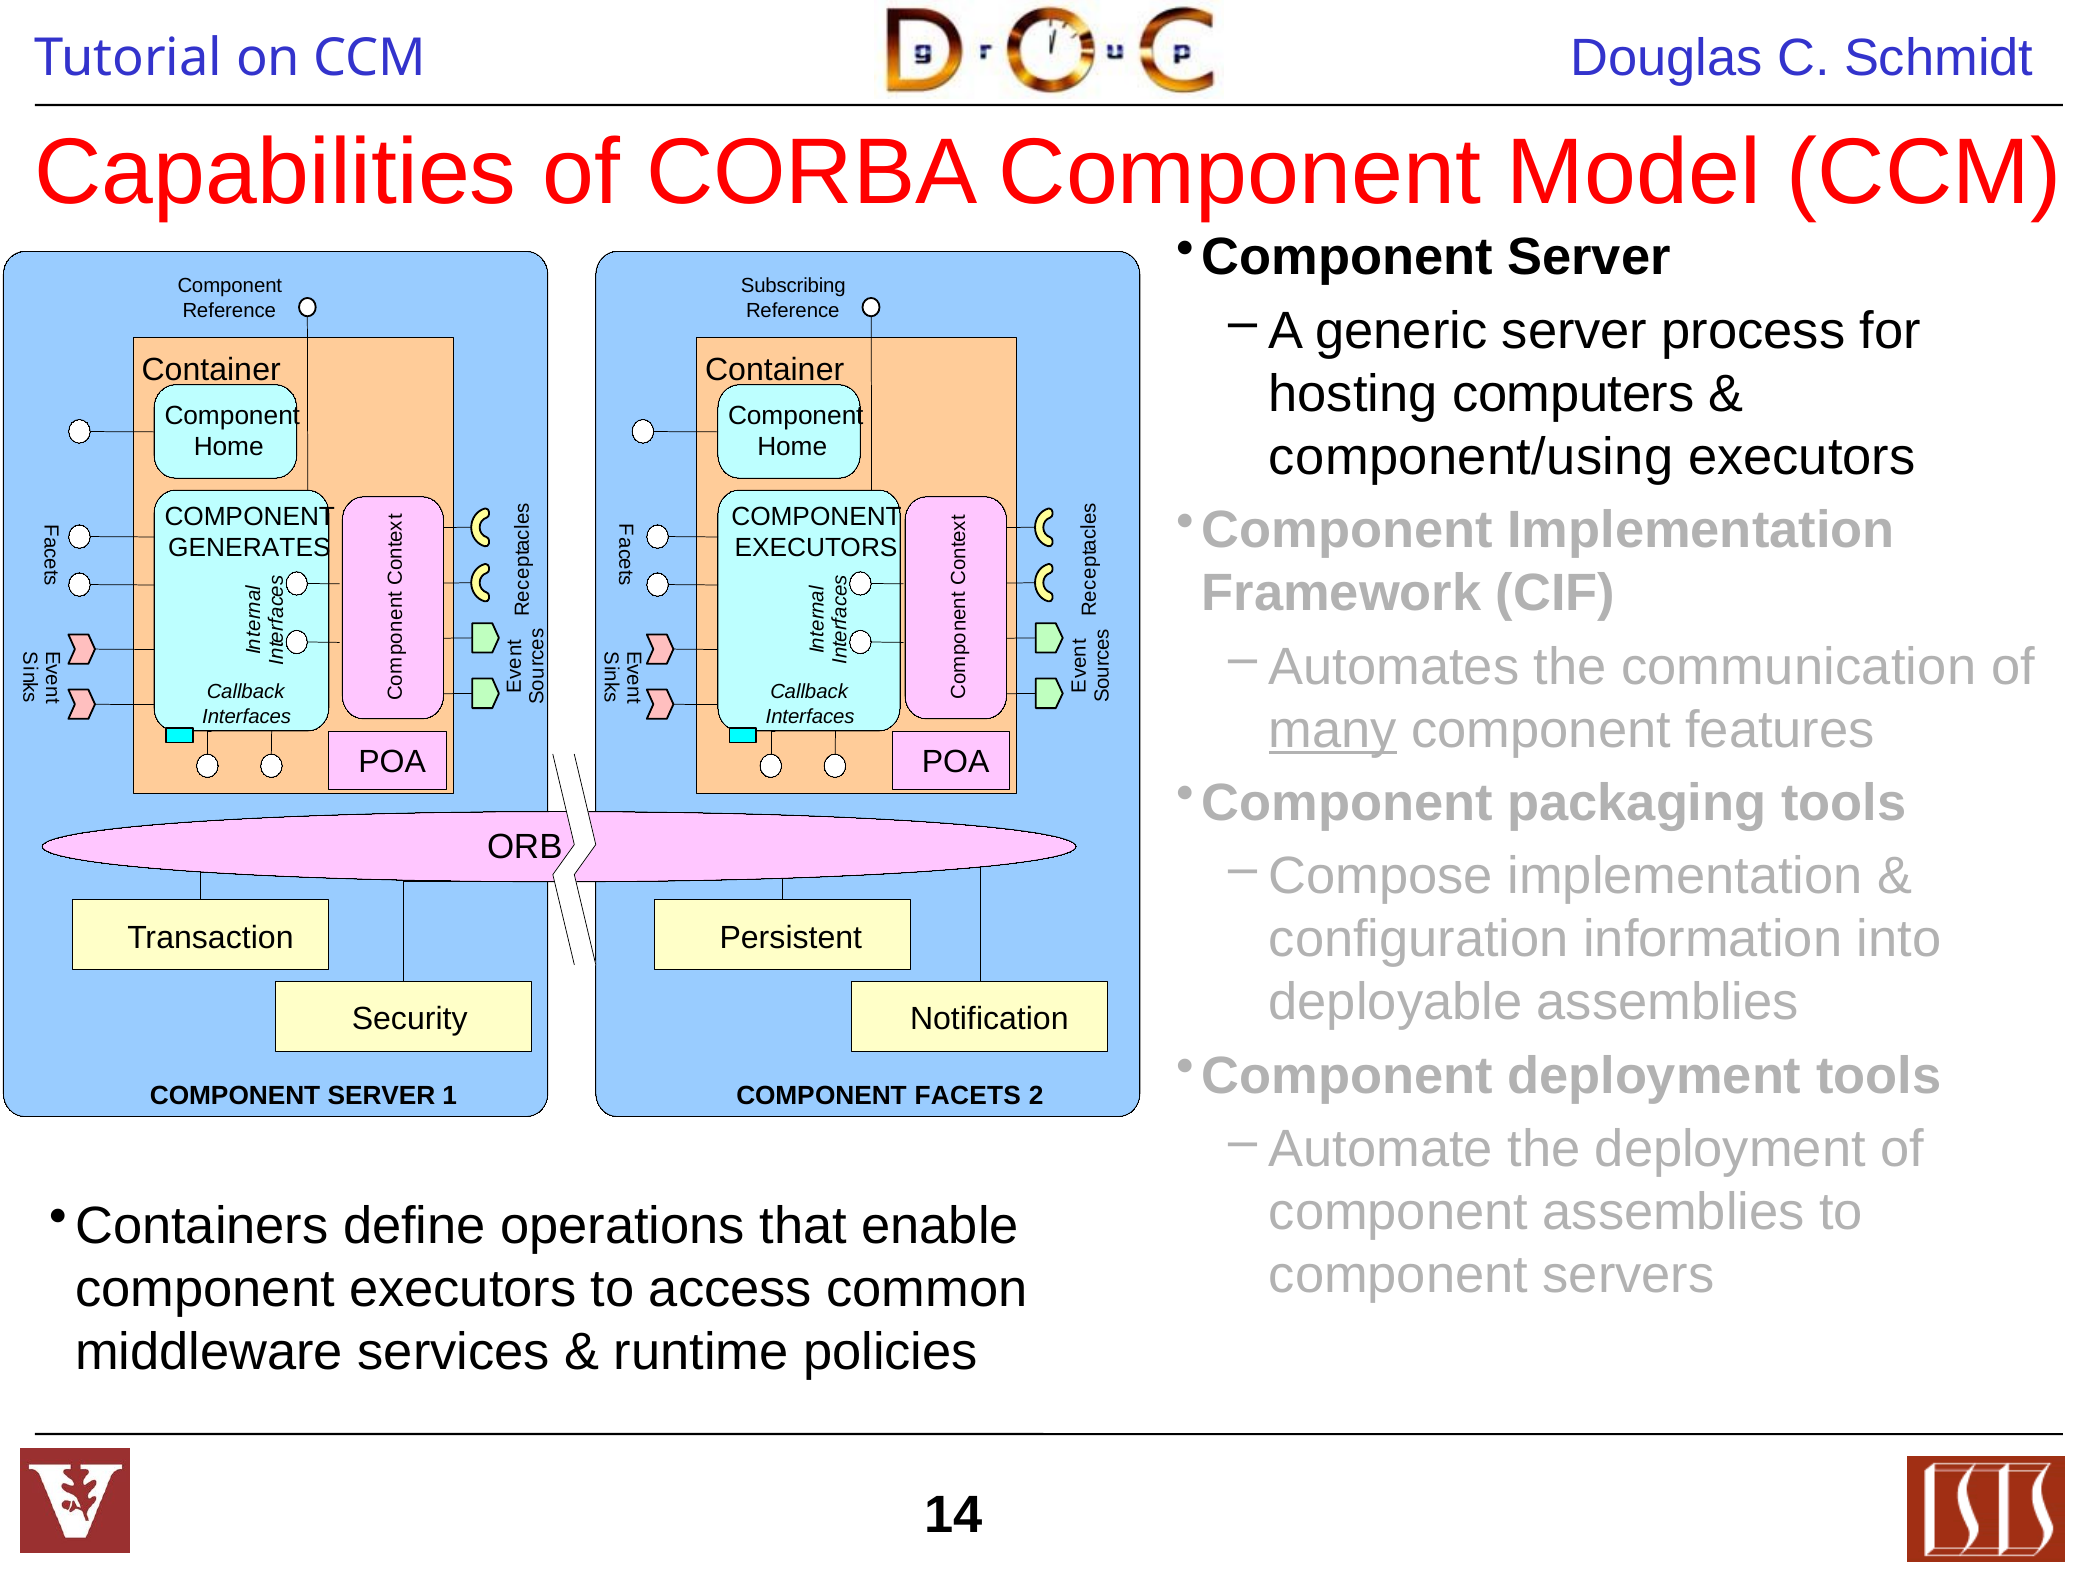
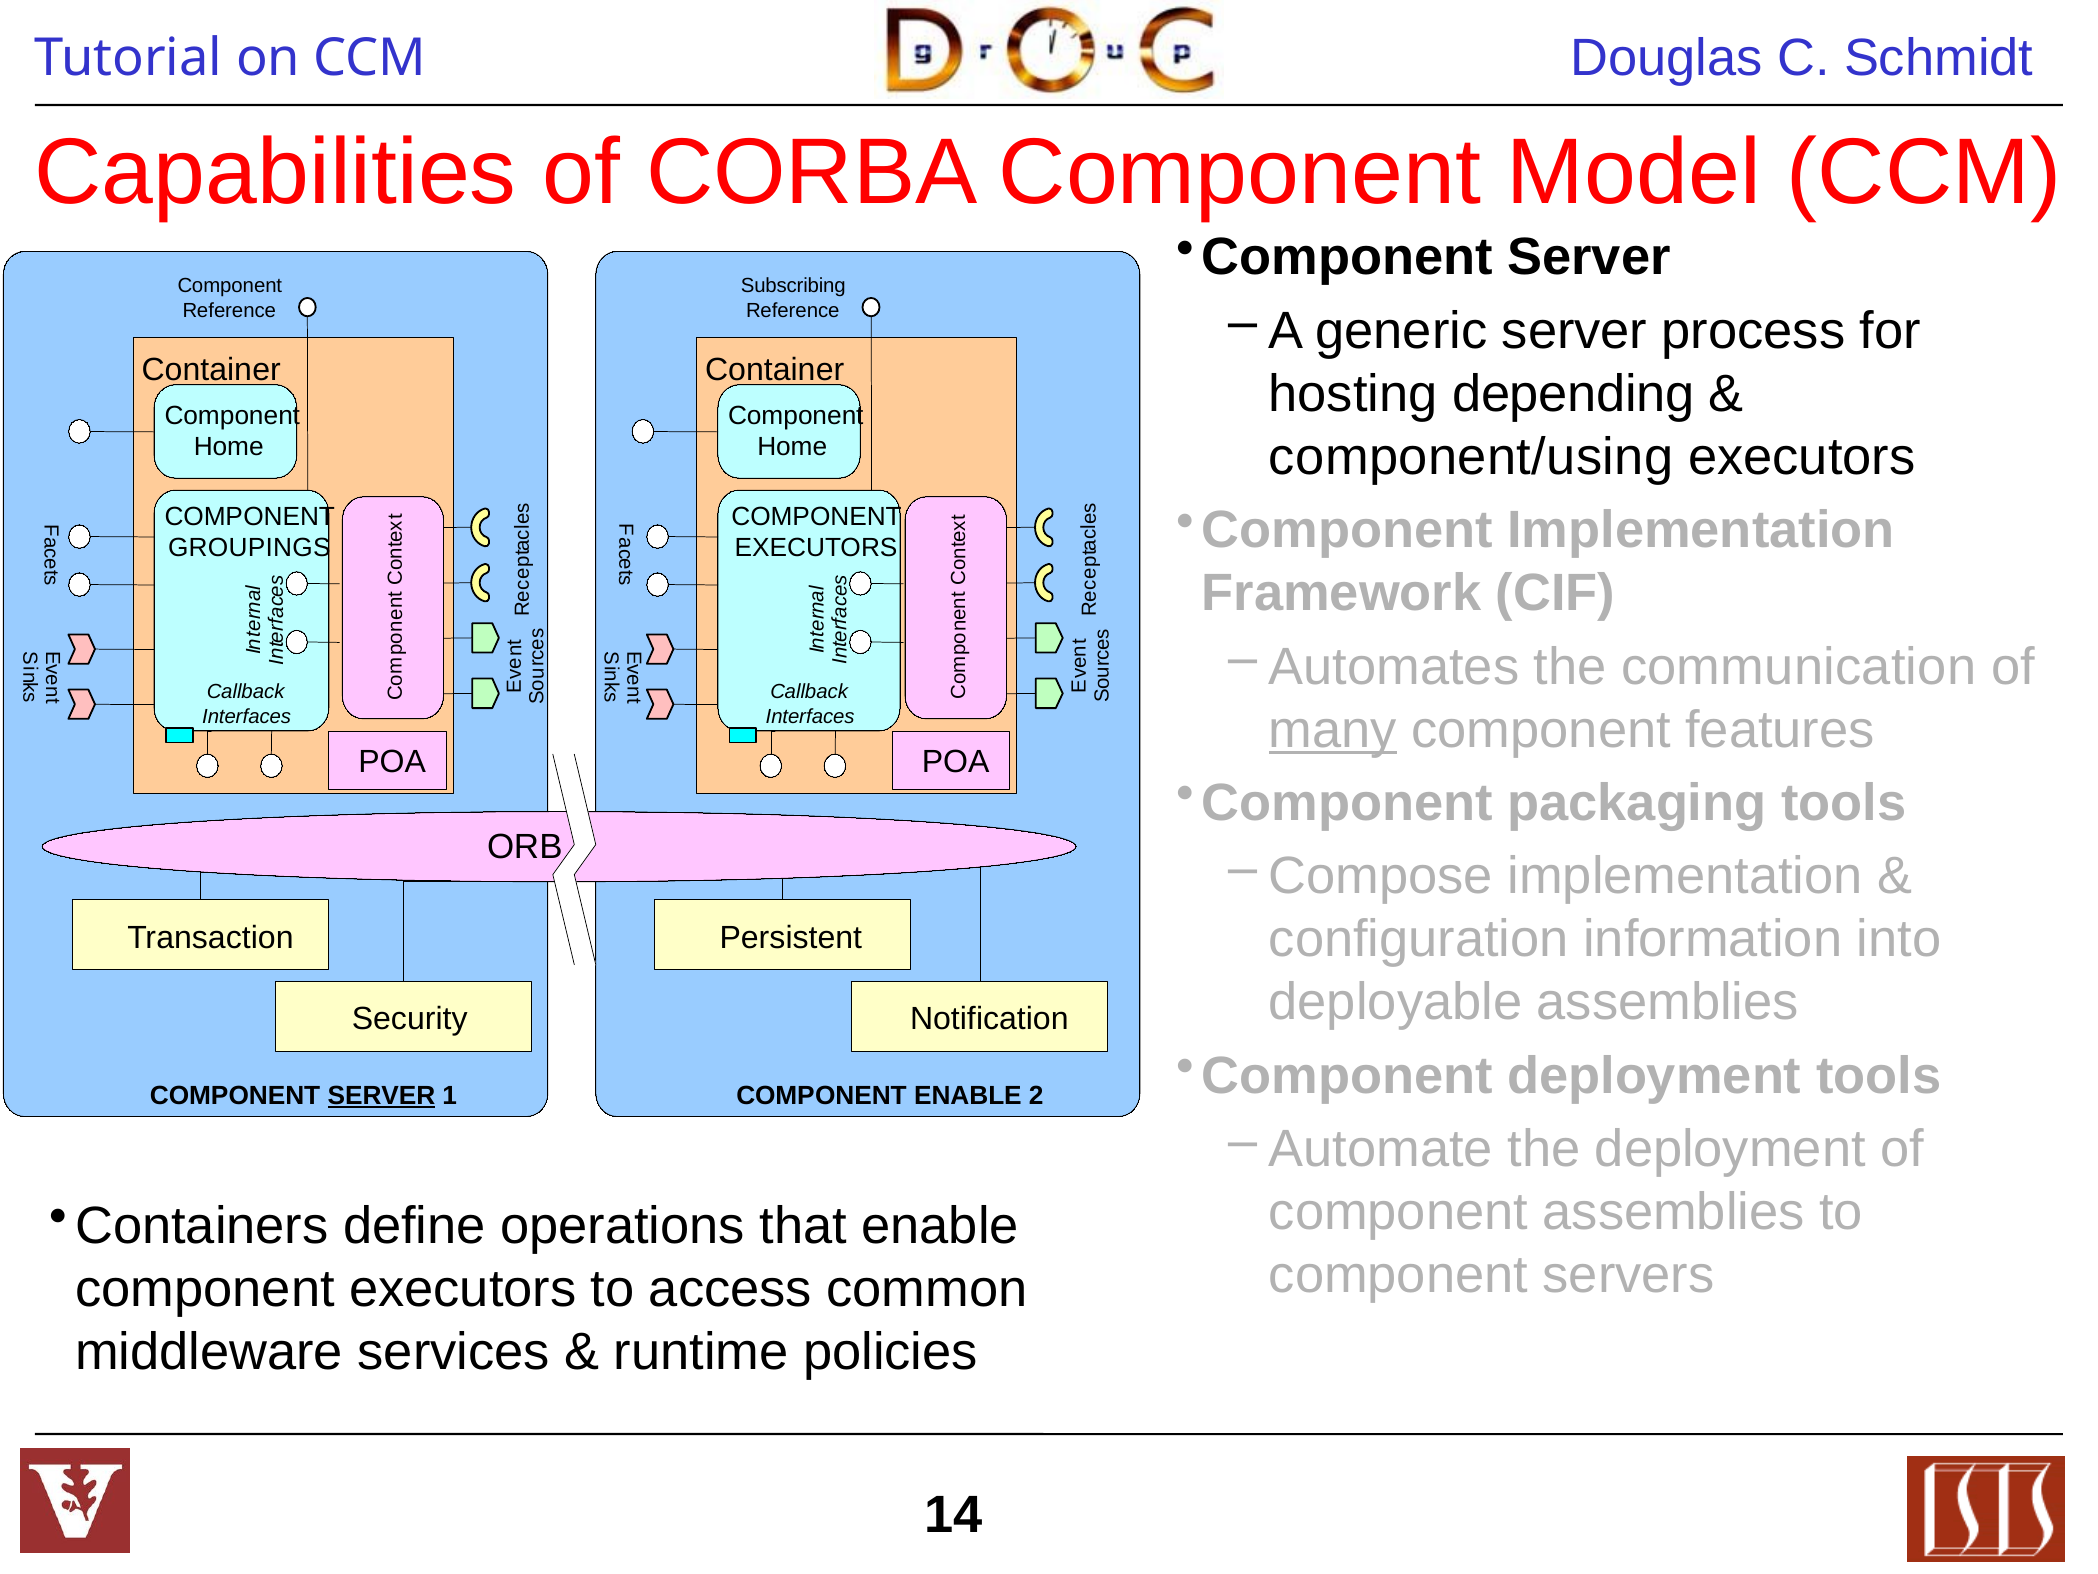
computers: computers -> depending (1573, 394)
GENERATES: GENERATES -> GROUPINGS (249, 548)
SERVER underline: none -> present (381, 1096)
COMPONENT FACETS: FACETS -> ENABLE (968, 1096)
